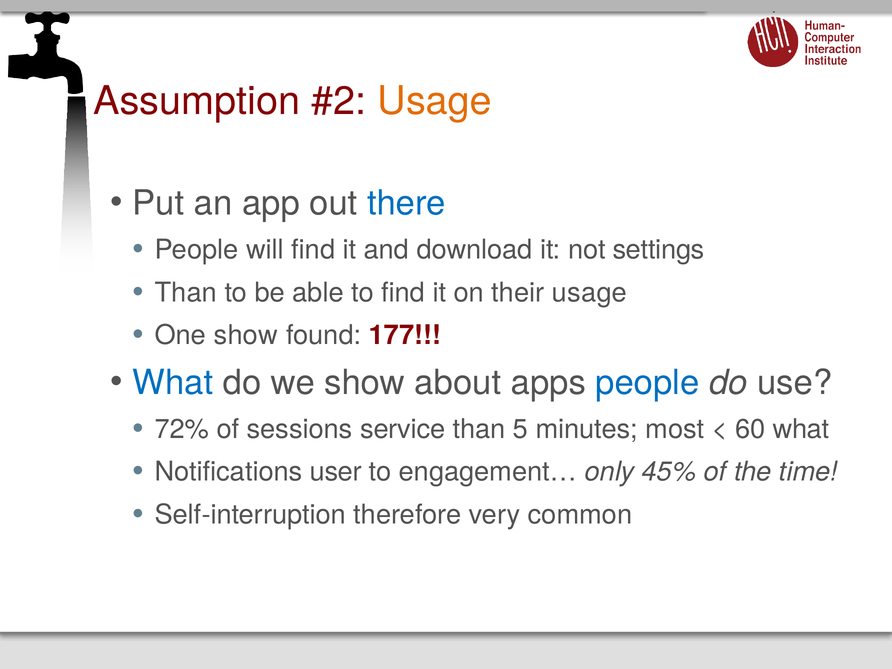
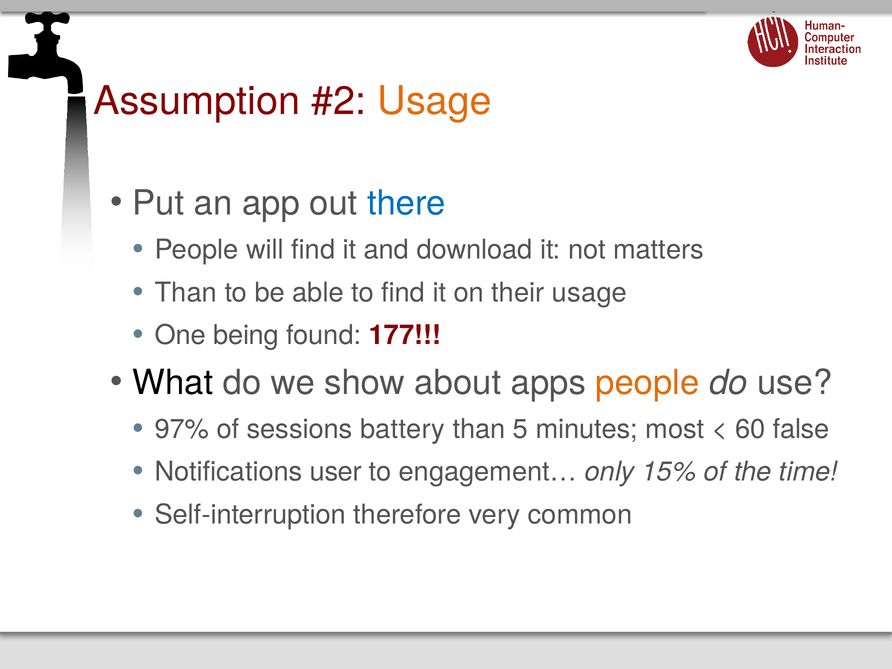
settings: settings -> matters (658, 250)
One show: show -> being (246, 335)
What colour: blue -> black (173, 383)
people colour: blue -> orange (647, 383)
72%: 72% -> 97% (182, 429)
service: service -> battery (402, 429)
60 what: what -> false (801, 429)
45%: 45% -> 15% (669, 472)
